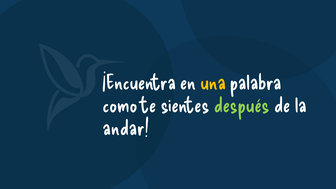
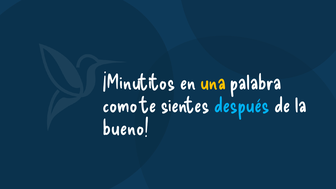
¡Encuentra: ¡Encuentra -> ¡Minutitos (139, 83)
después colour: light green -> light blue (242, 105)
andar: andar -> bueno (126, 128)
